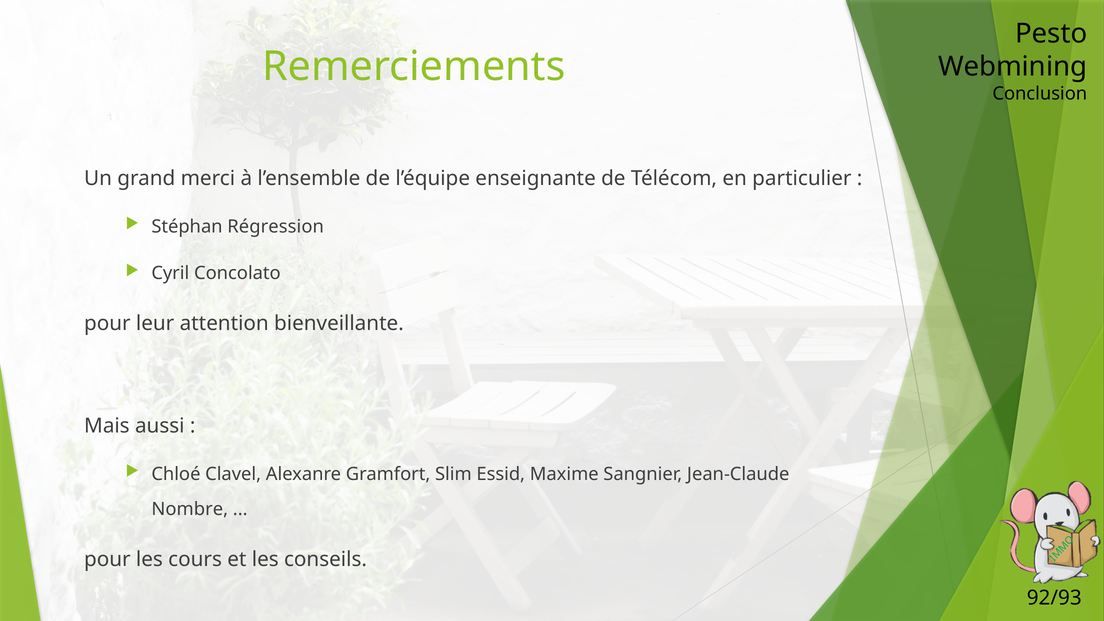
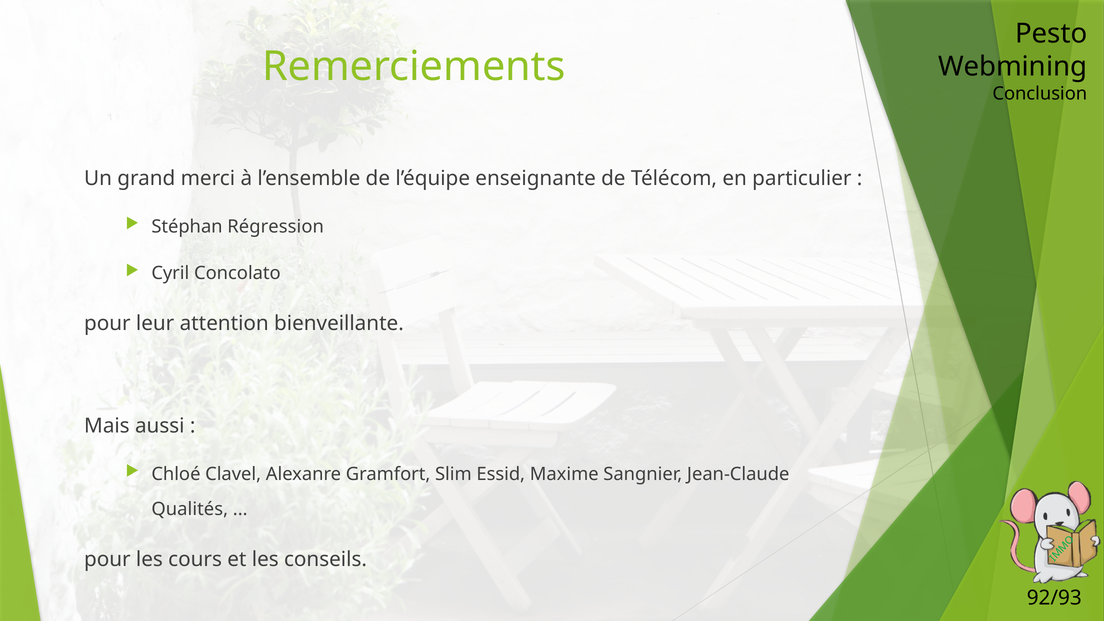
Nombre: Nombre -> Qualités (190, 509)
